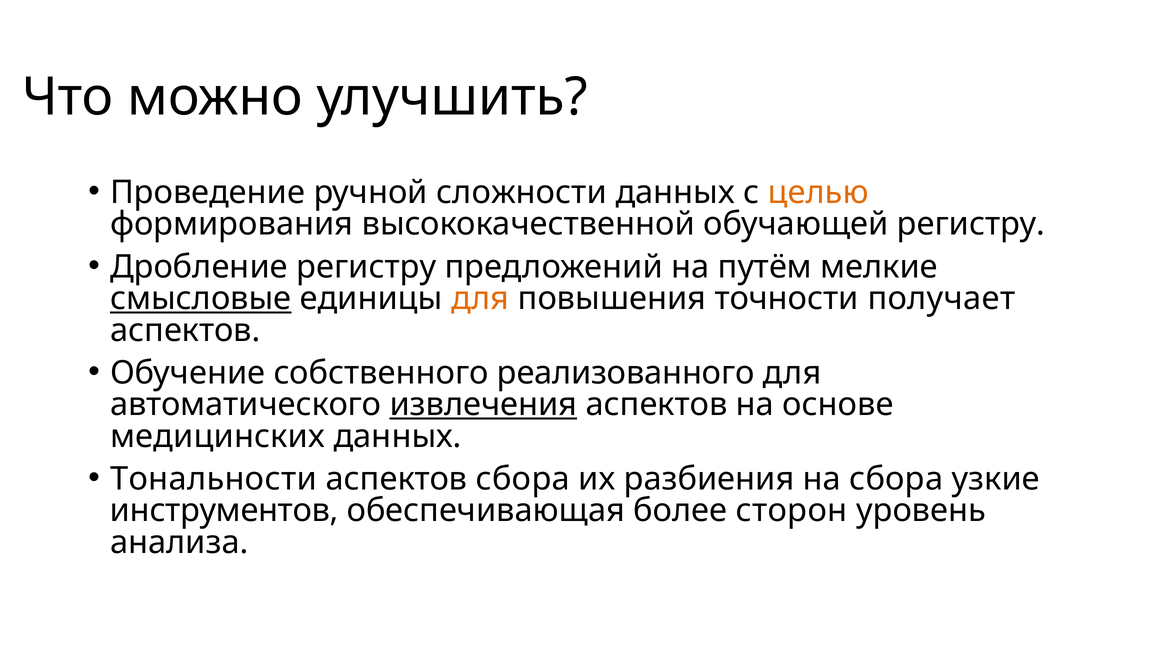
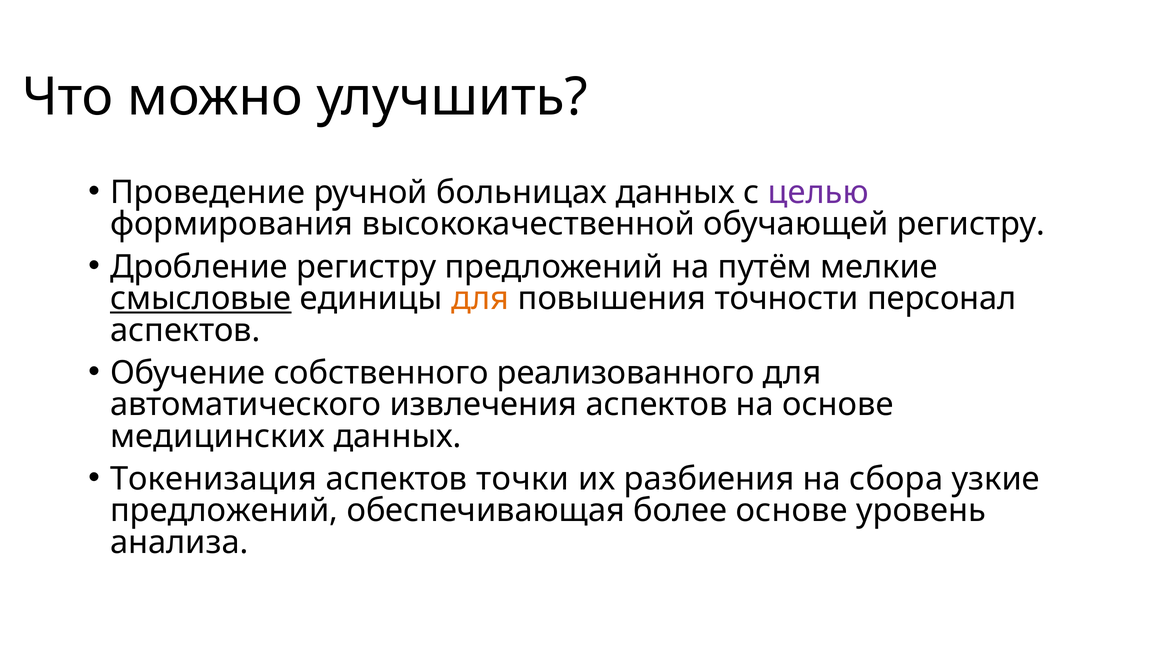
сложности: сложности -> больницах (522, 192)
целью colour: orange -> purple (818, 192)
получает: получает -> персонал (942, 299)
извлечения underline: present -> none (483, 405)
Тональности: Тональности -> Токенизация (214, 479)
аспектов сбора: сбора -> точки (523, 479)
инструментов: инструментов -> предложений (224, 511)
более сторон: сторон -> основе (792, 511)
